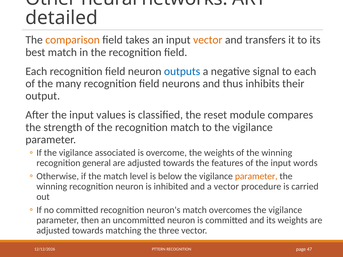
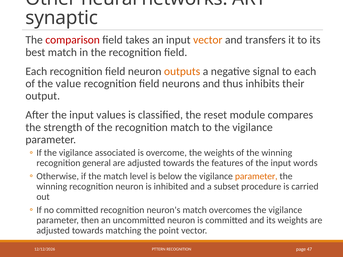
detailed: detailed -> synaptic (62, 18)
comparison colour: orange -> red (73, 40)
outputs colour: blue -> orange (182, 71)
many: many -> value (68, 84)
a vector: vector -> subset (226, 187)
three: three -> point (169, 231)
